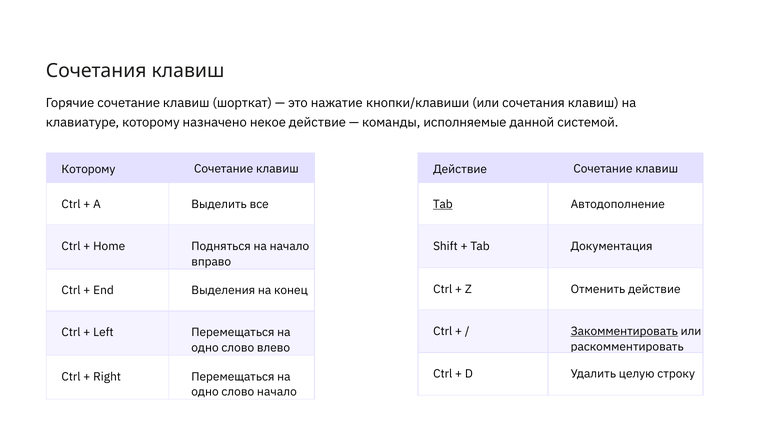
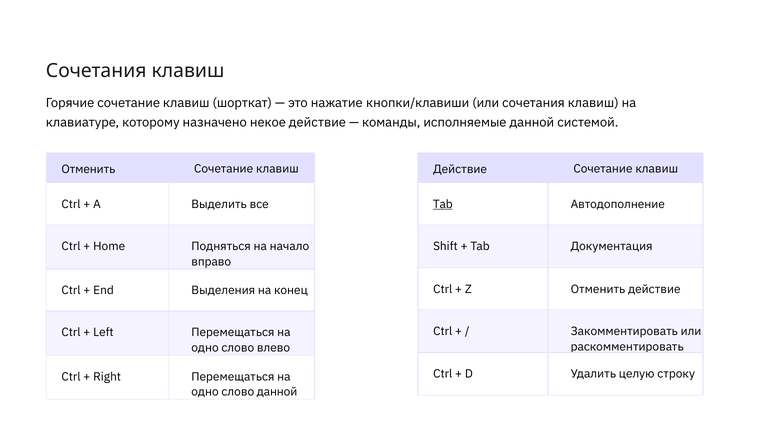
Которому: Которому -> Отменить (88, 169)
Закомментировать underline: present -> none (624, 331)
слово начало: начало -> данной (277, 392)
